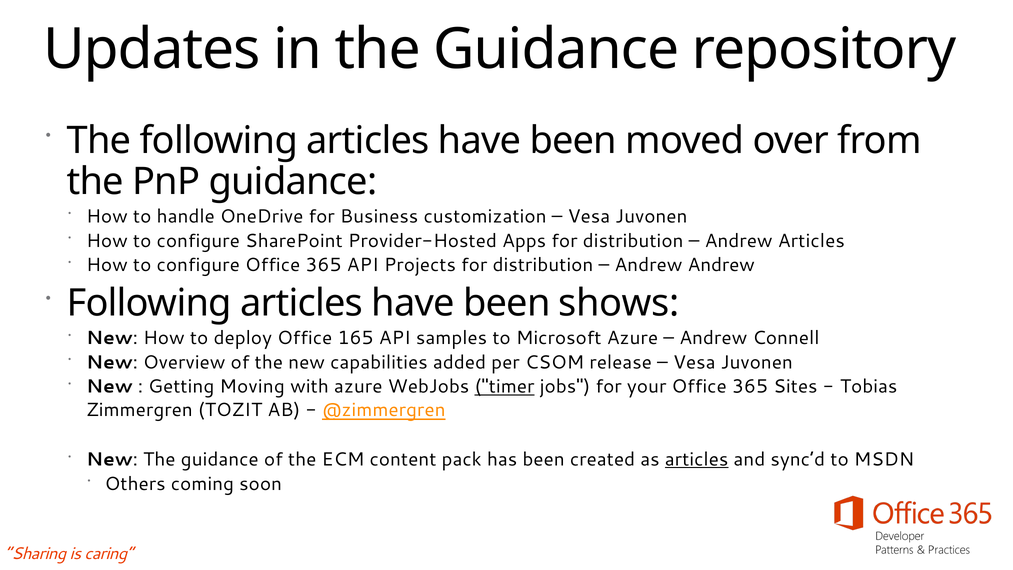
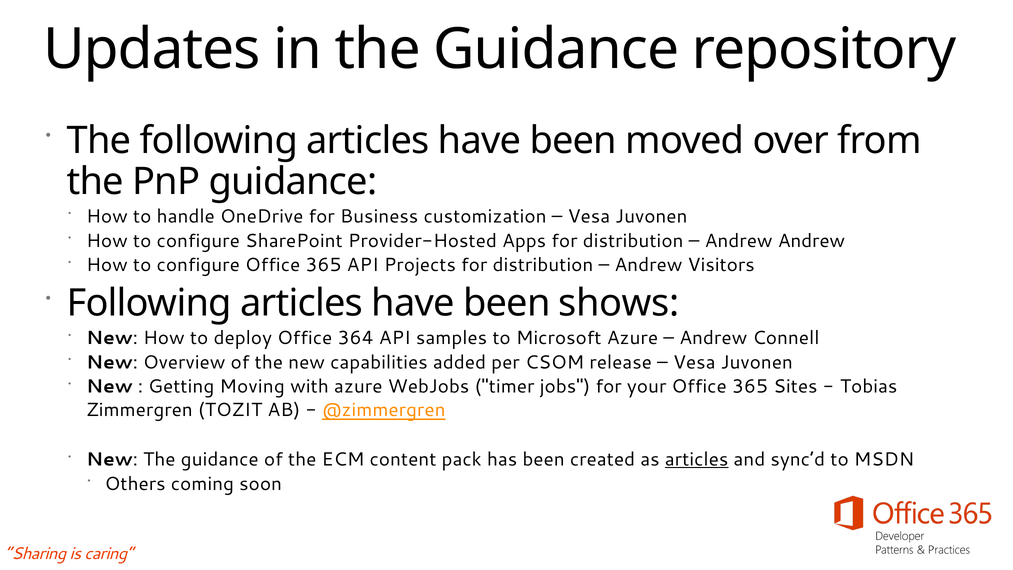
Andrew Articles: Articles -> Andrew (811, 241)
Andrew Andrew: Andrew -> Visitors (721, 265)
165: 165 -> 364 (356, 338)
timer underline: present -> none (504, 387)
